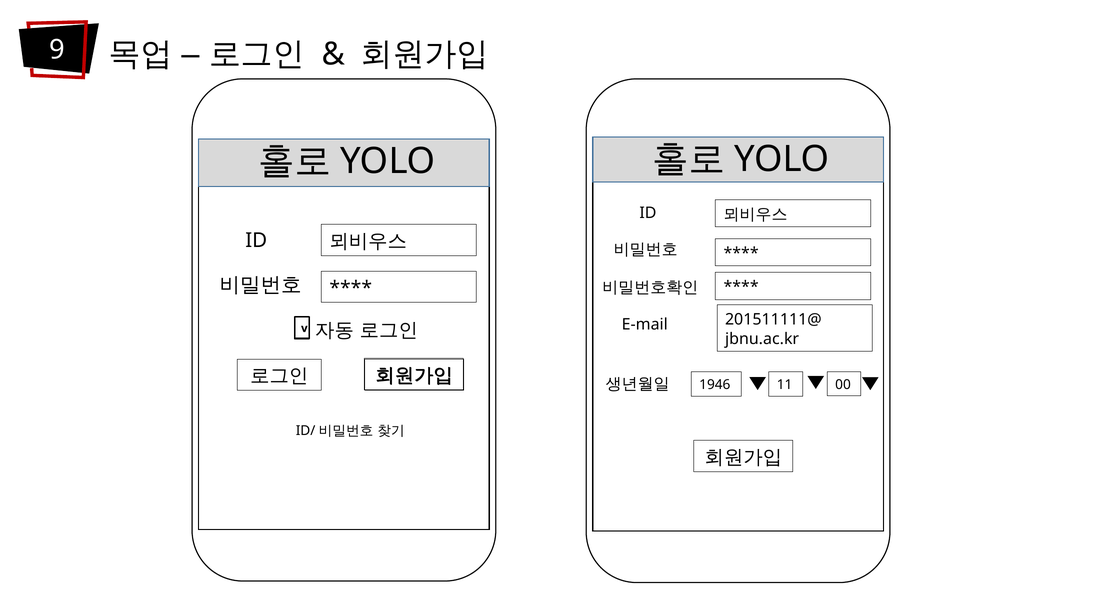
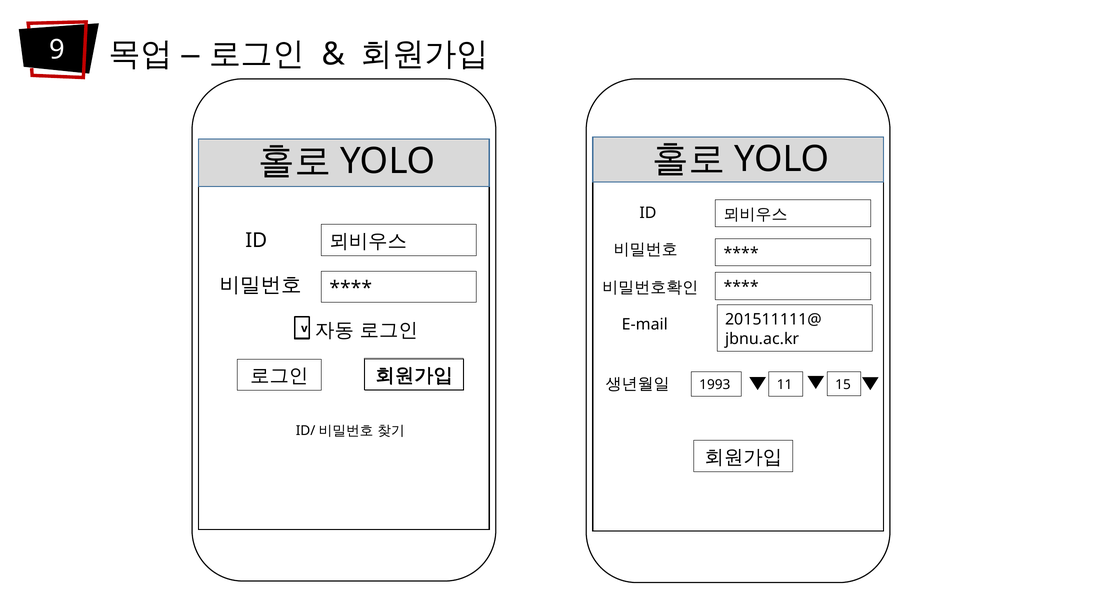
1946: 1946 -> 1993 (715, 385)
00: 00 -> 15 (843, 385)
